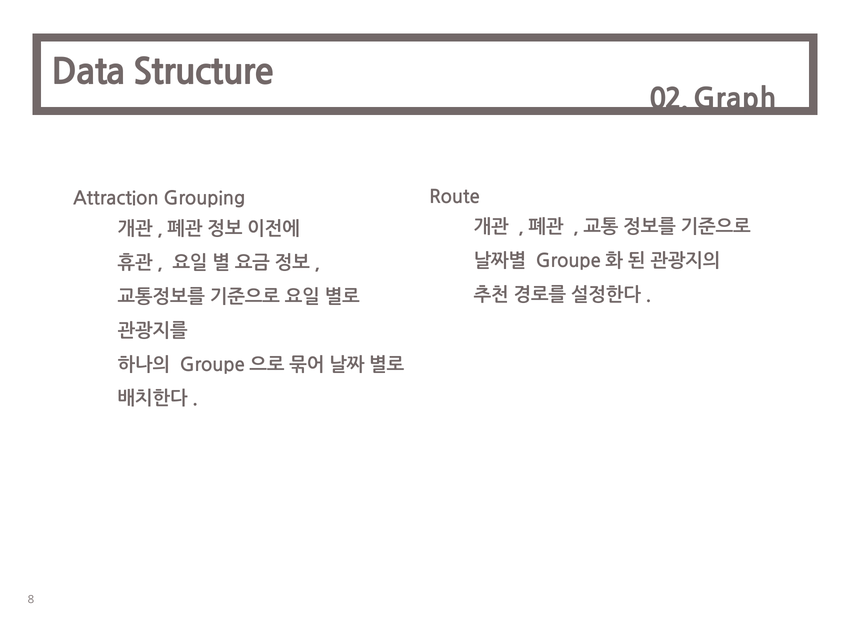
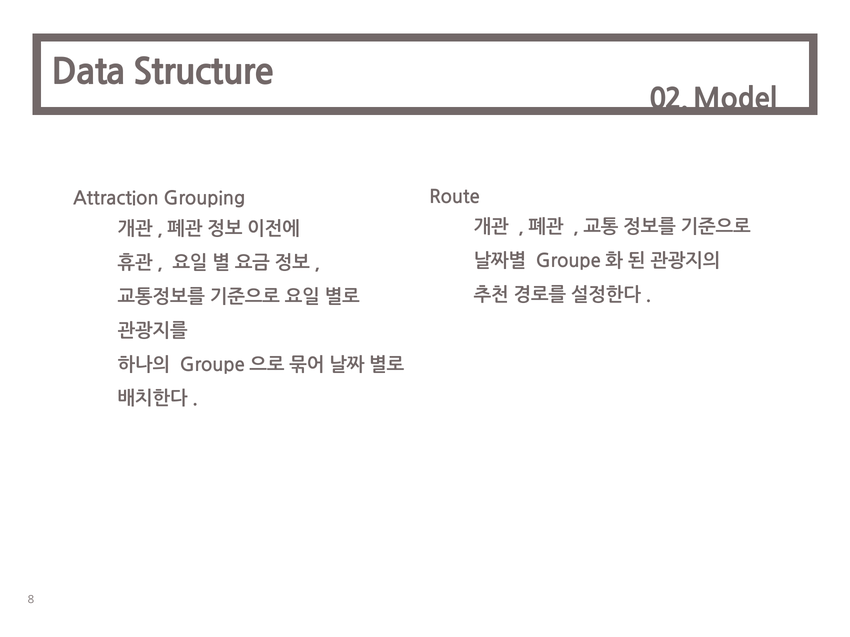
Graph: Graph -> Model (735, 100)
